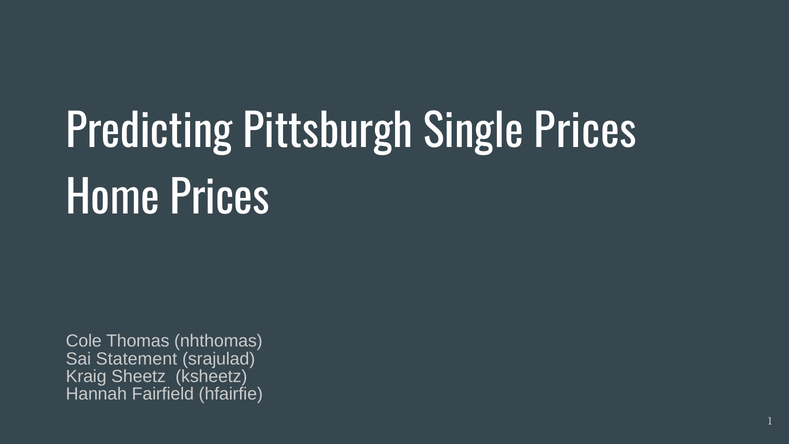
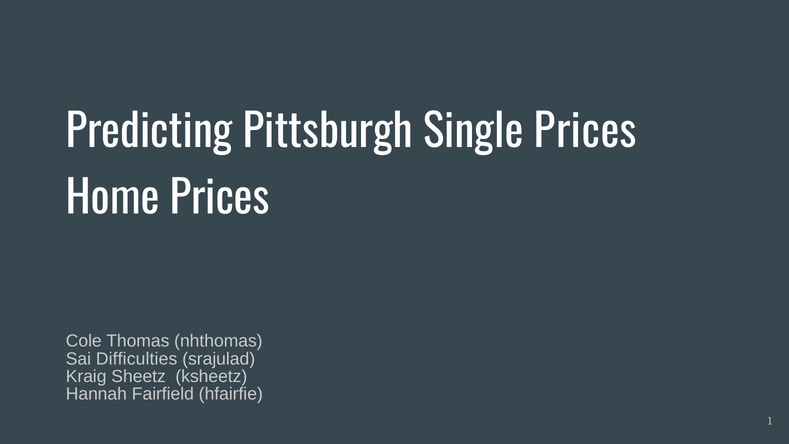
Statement: Statement -> Difficulties (137, 359)
